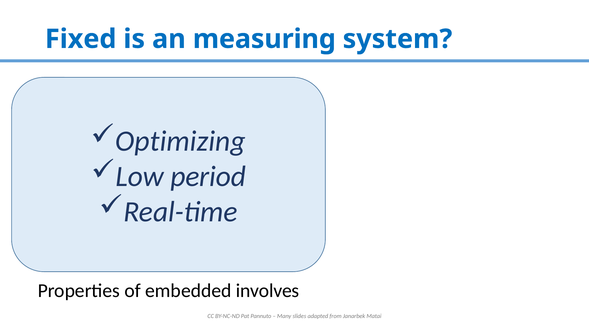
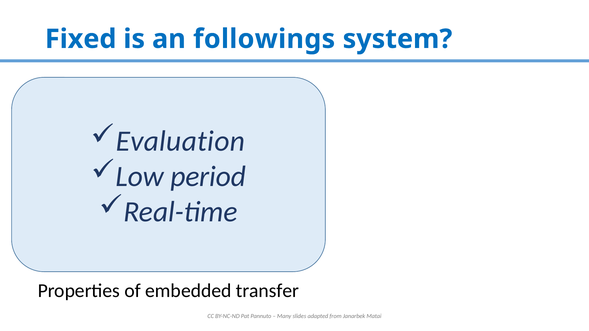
measuring: measuring -> followings (264, 39)
Optimizing: Optimizing -> Evaluation (180, 141)
involves: involves -> transfer (267, 291)
